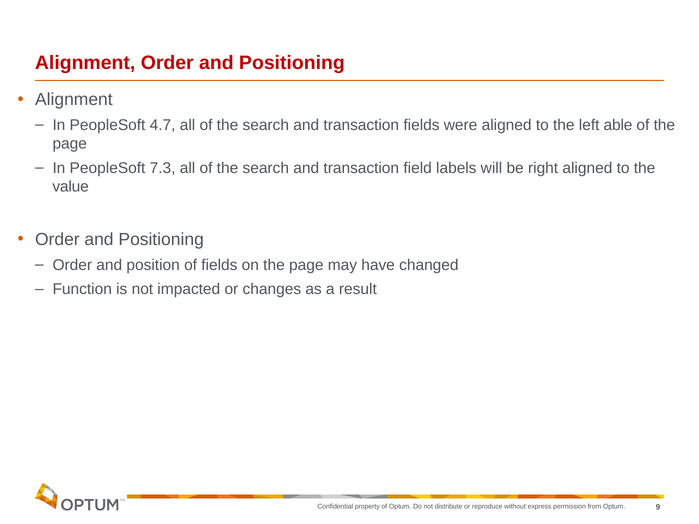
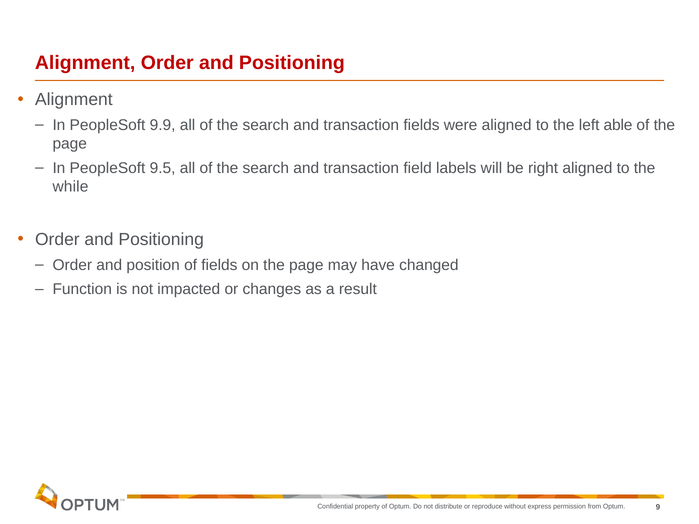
4.7: 4.7 -> 9.9 (163, 125)
7.3: 7.3 -> 9.5 (163, 168)
value: value -> while (70, 187)
